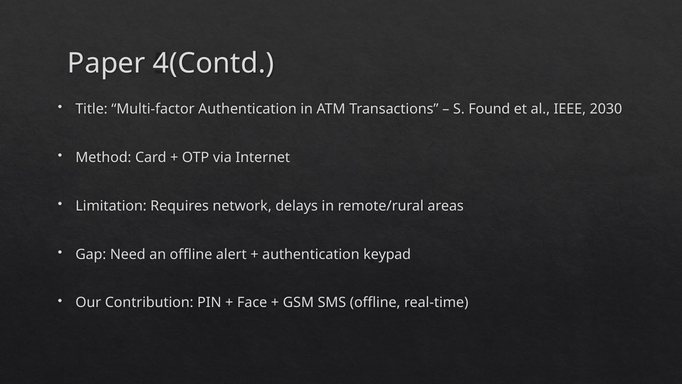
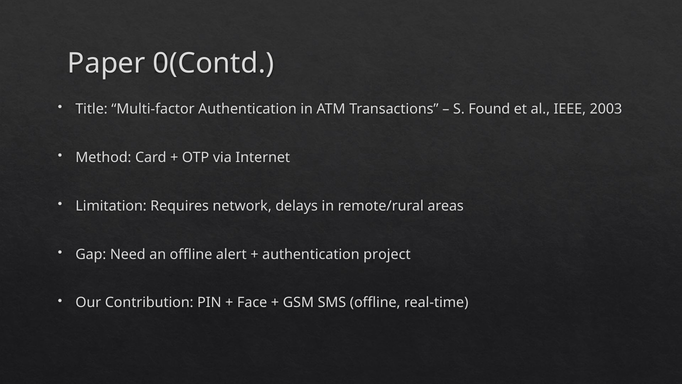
4(Contd: 4(Contd -> 0(Contd (214, 63)
2030: 2030 -> 2003 (606, 109)
keypad: keypad -> project (387, 254)
